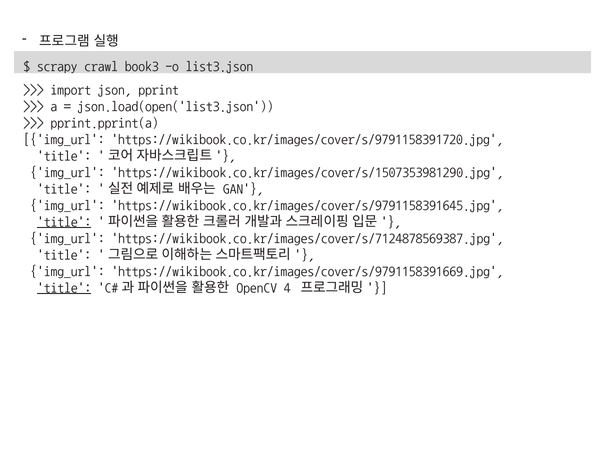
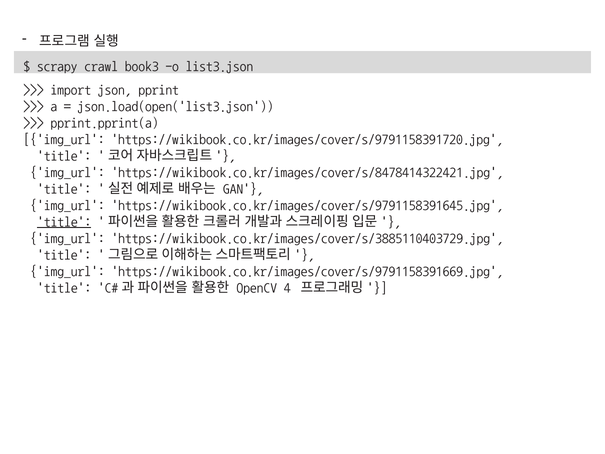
https://wikibook.co.kr/images/cover/s/1507353981290.jpg: https://wikibook.co.kr/images/cover/s/1507353981290.jpg -> https://wikibook.co.kr/images/cover/s/8478414322421.jpg (308, 172)
https://wikibook.co.kr/images/cover/s/7124878569387.jpg: https://wikibook.co.kr/images/cover/s/7124878569387.jpg -> https://wikibook.co.kr/images/cover/s/3885110403729.jpg (308, 238)
title underline: present -> none (64, 287)
